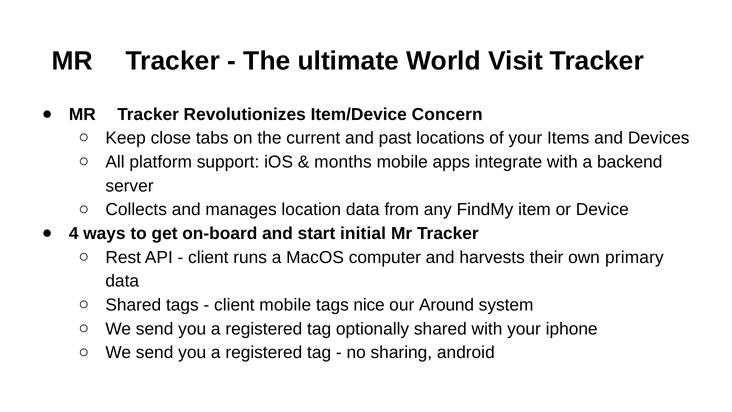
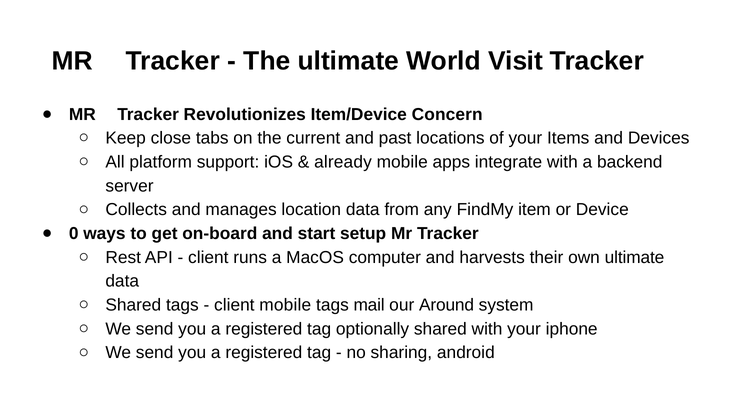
months: months -> already (343, 162)
4: 4 -> 0 (74, 233)
initial: initial -> setup (363, 233)
own primary: primary -> ultimate (635, 257)
nice: nice -> mail (369, 305)
